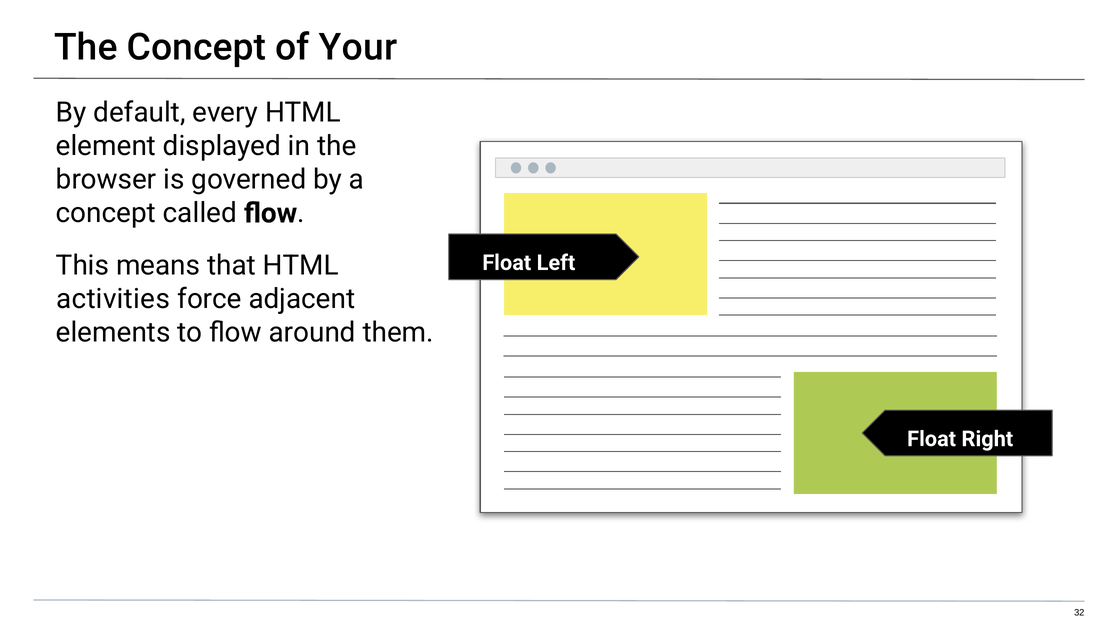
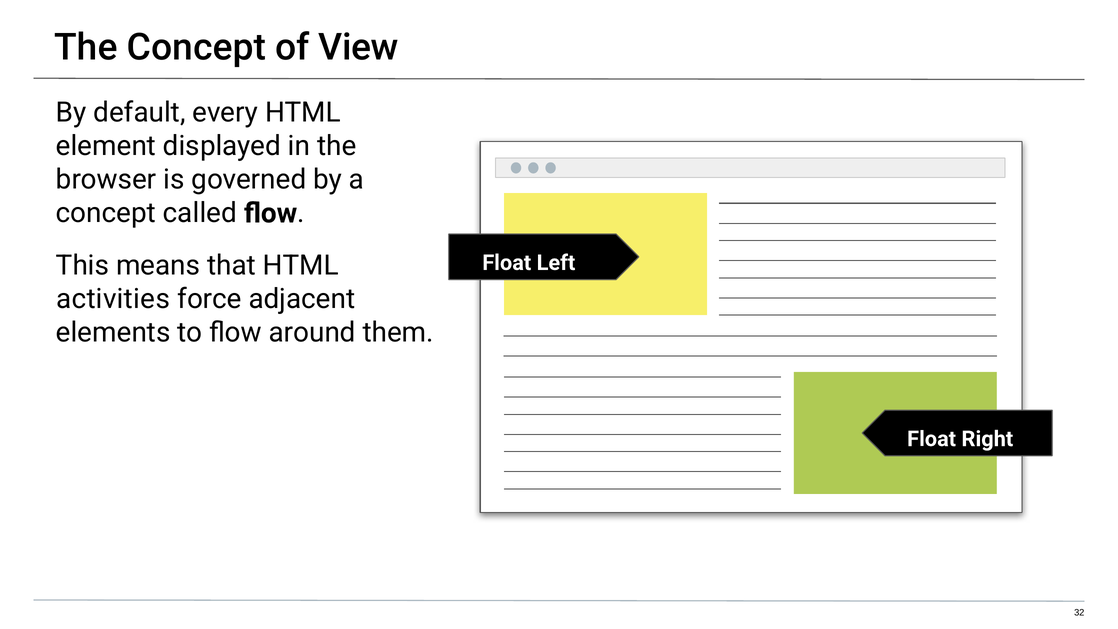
Your: Your -> View (358, 47)
